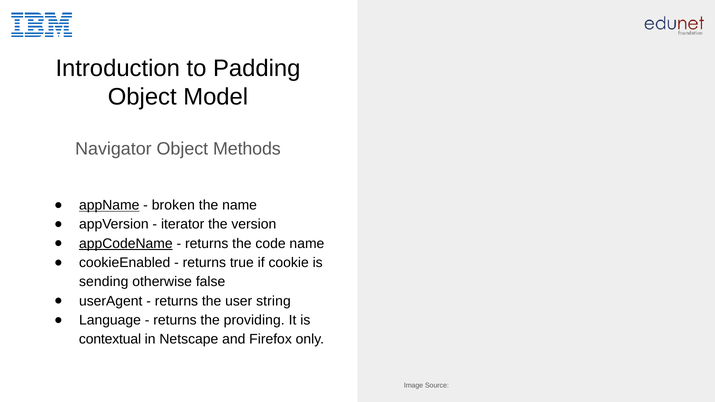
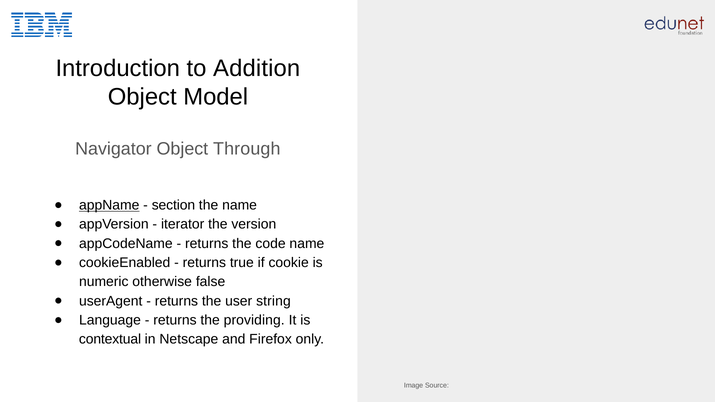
Padding: Padding -> Addition (257, 68)
Methods: Methods -> Through (247, 149)
broken: broken -> section (173, 205)
appCodeName underline: present -> none (126, 244)
sending: sending -> numeric (104, 282)
